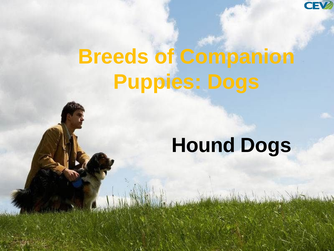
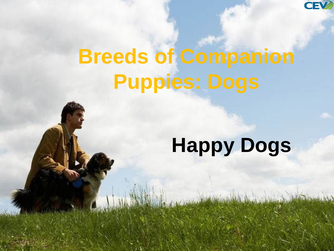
Hound: Hound -> Happy (203, 145)
